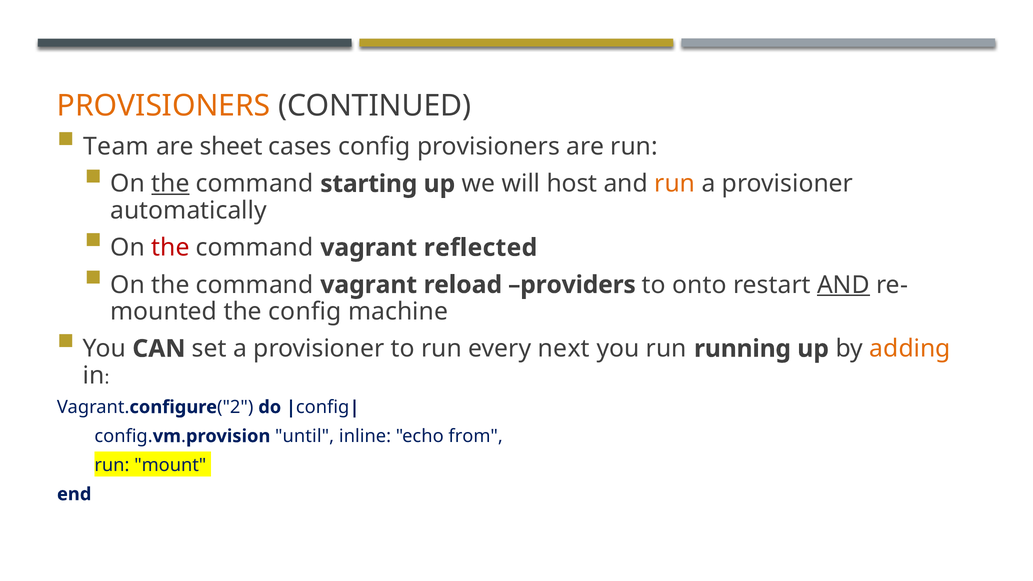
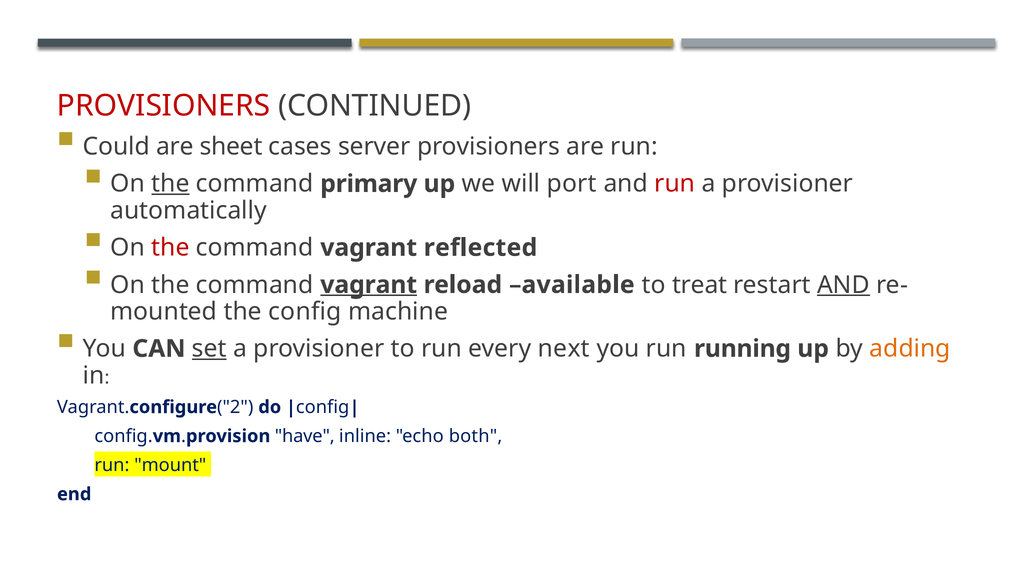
PROVISIONERS colour: orange -> red (164, 106)
Team: Team -> Could (116, 147)
cases config: config -> server (374, 147)
starting: starting -> primary (369, 184)
host: host -> port (572, 184)
run colour: orange -> red (675, 184)
vagrant underline: none -> present (369, 285)
providers: providers -> available (572, 285)
onto: onto -> treat (700, 285)
set underline: none -> present (209, 349)
until: until -> have (305, 436)
from: from -> both (476, 436)
